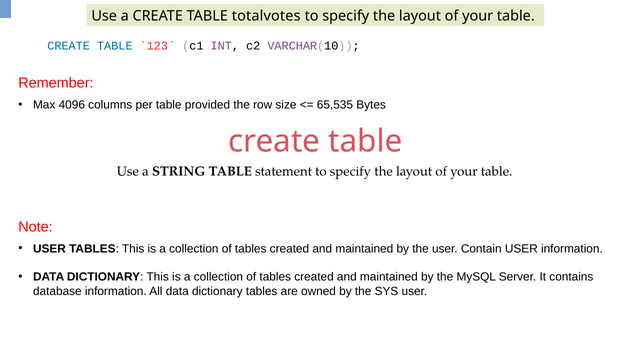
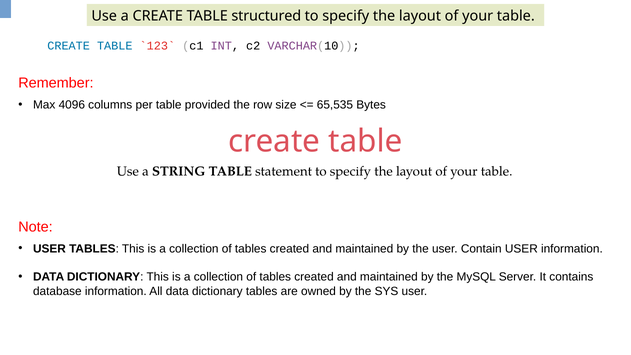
totalvotes: totalvotes -> structured (266, 16)
